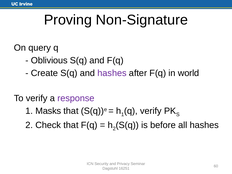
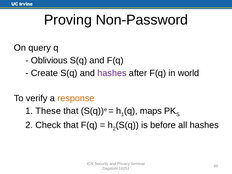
Non-Signature: Non-Signature -> Non-Password (142, 20)
response colour: purple -> orange (76, 98)
Masks: Masks -> These (48, 111)
q verify: verify -> maps (151, 111)
